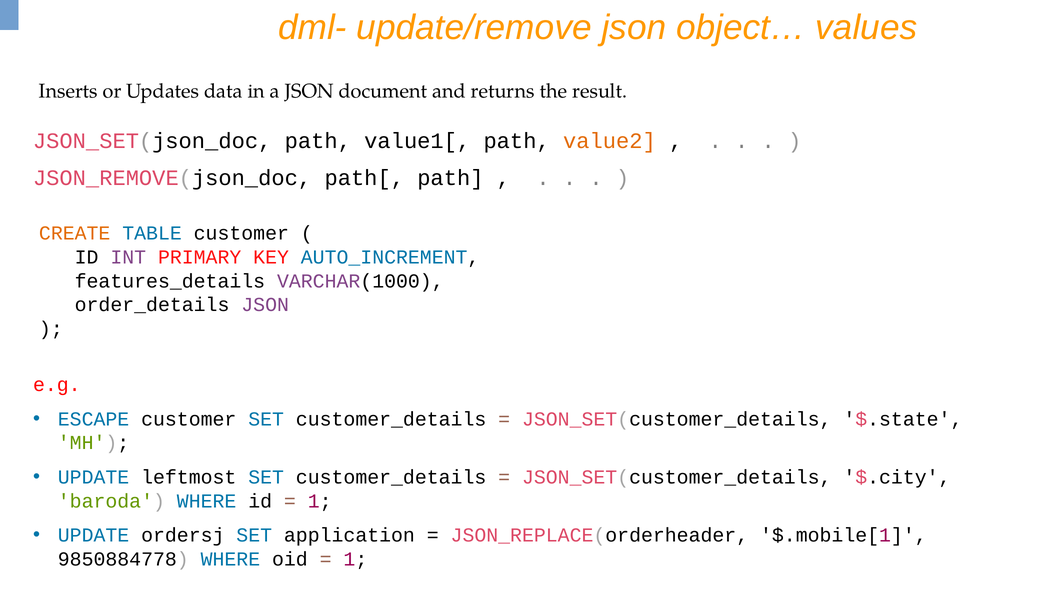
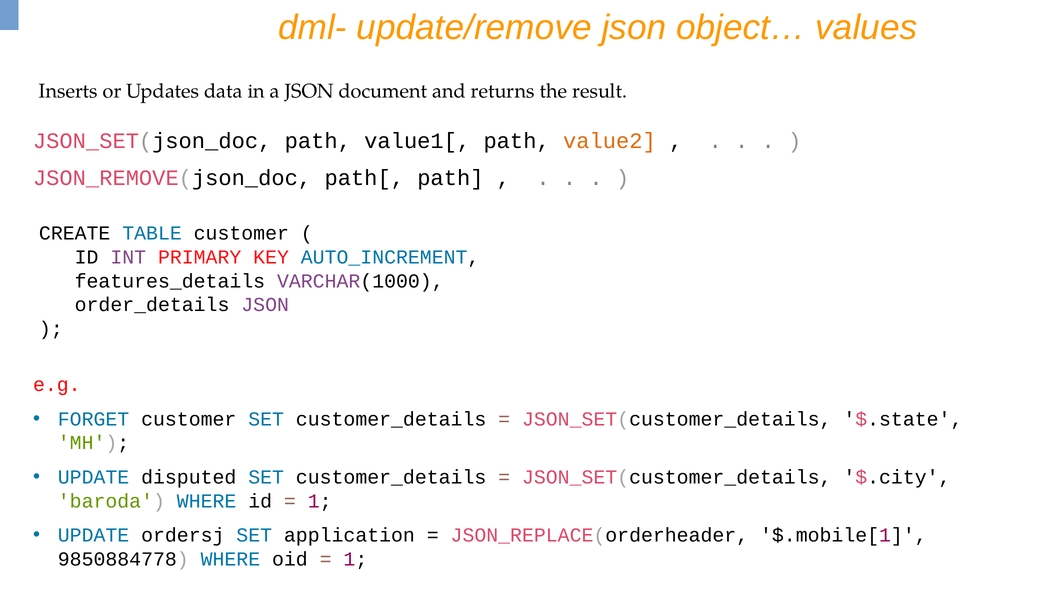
CREATE colour: orange -> black (75, 234)
ESCAPE: ESCAPE -> FORGET (94, 419)
leftmost: leftmost -> disputed (189, 477)
